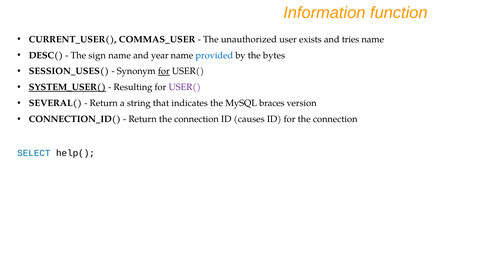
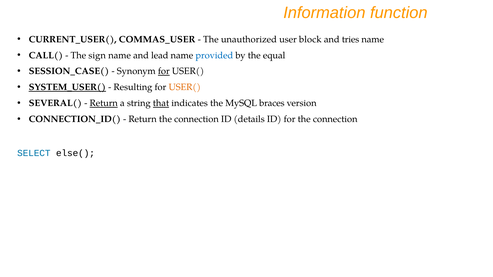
exists: exists -> block (310, 39)
DESC(: DESC( -> CALL( (46, 55)
year: year -> lead (160, 55)
bytes: bytes -> equal (274, 55)
SESSION_USES(: SESSION_USES( -> SESSION_CASE( (69, 71)
USER( colour: purple -> orange (185, 87)
Return underline: none -> present (104, 103)
that underline: none -> present (161, 103)
causes: causes -> details (249, 119)
help(: help( -> else( (75, 153)
